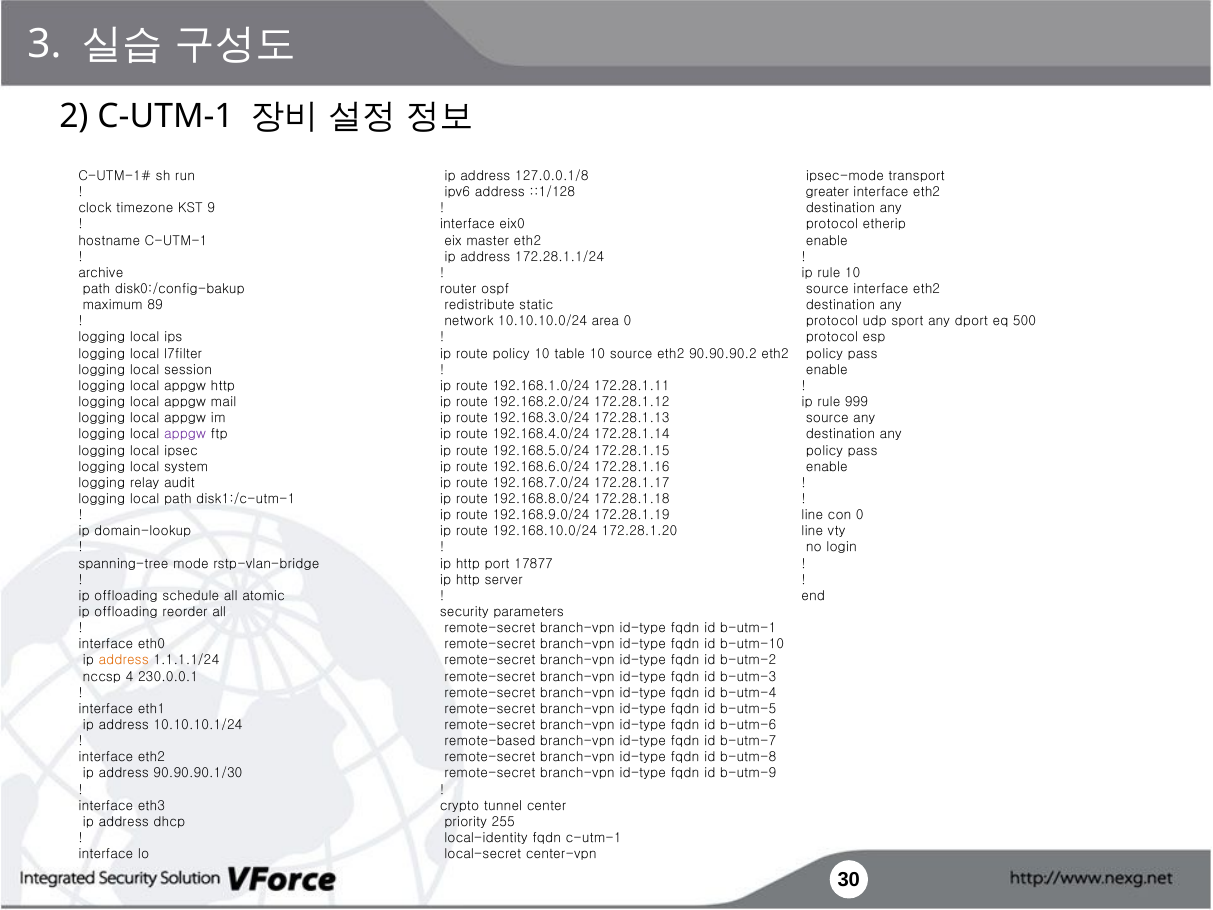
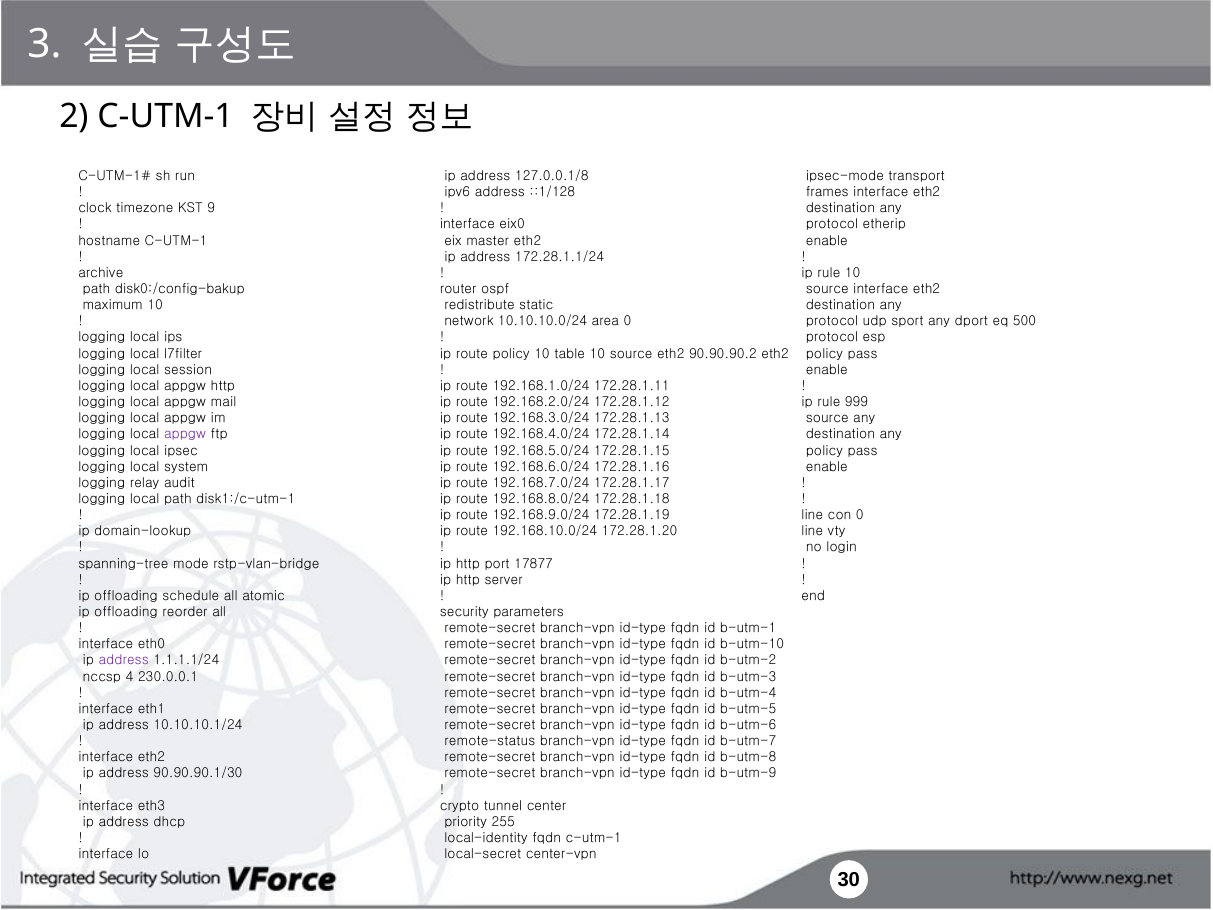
greater: greater -> frames (827, 192)
maximum 89: 89 -> 10 (155, 305)
address colour: orange -> purple (124, 660)
remote-based: remote-based -> remote-status (490, 741)
